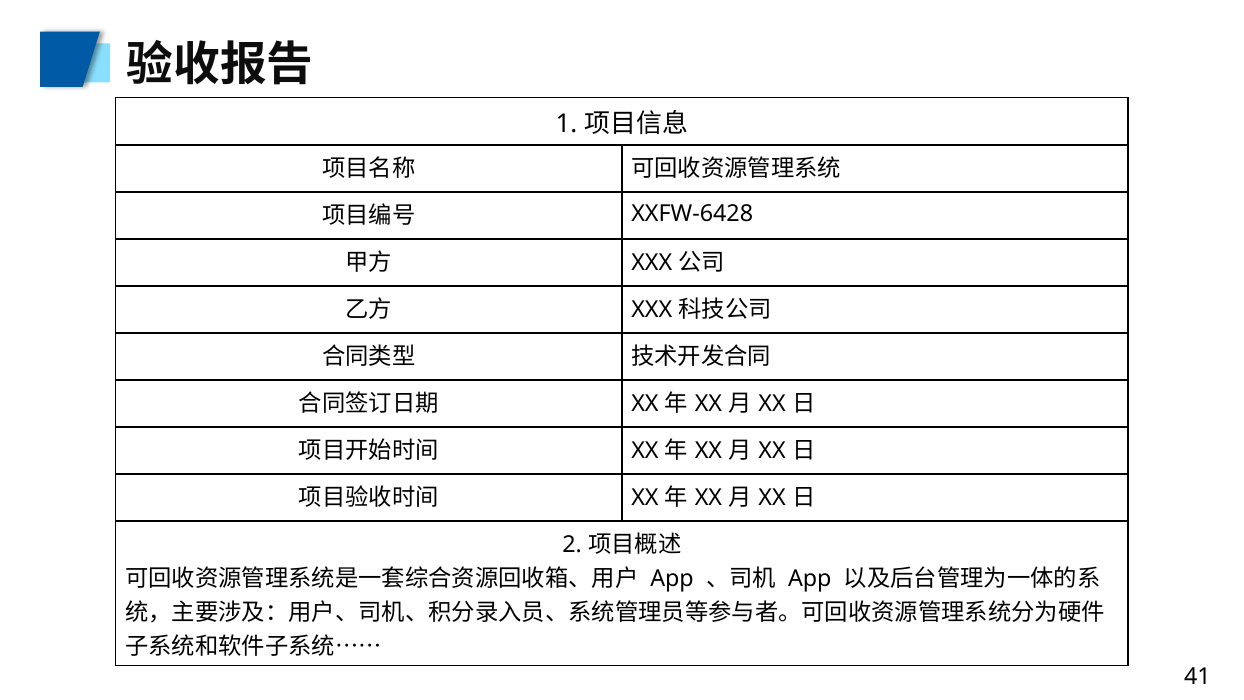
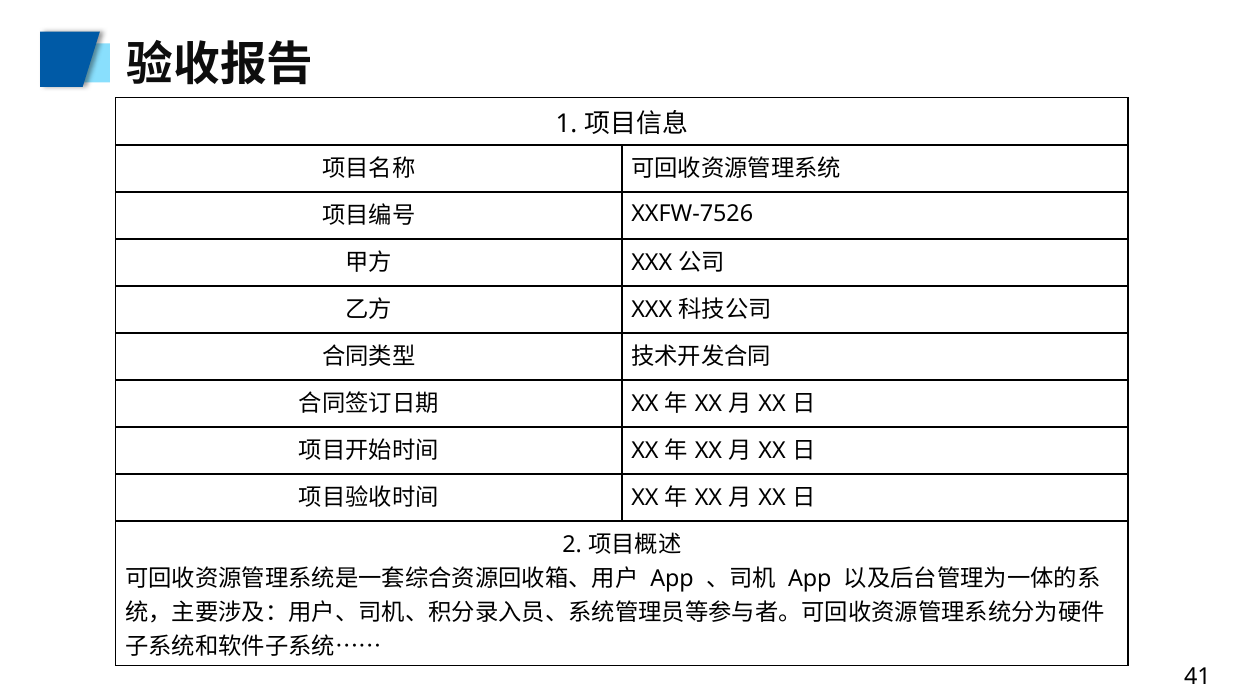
XXFW-6428: XXFW-6428 -> XXFW-7526 (692, 214)
